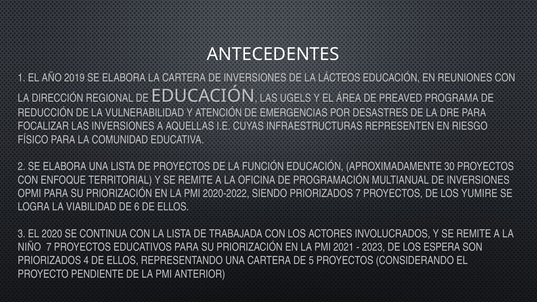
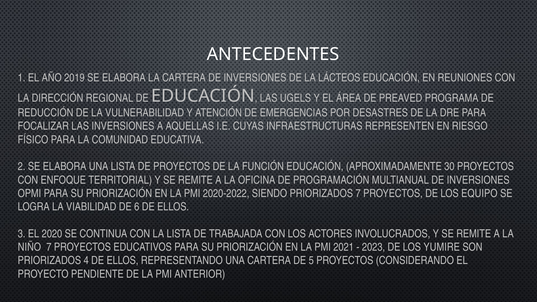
YUMIRE: YUMIRE -> EQUIPO (479, 193)
ESPERA: ESPERA -> YUMIRE (442, 247)
